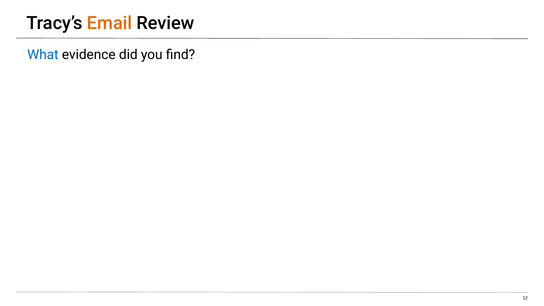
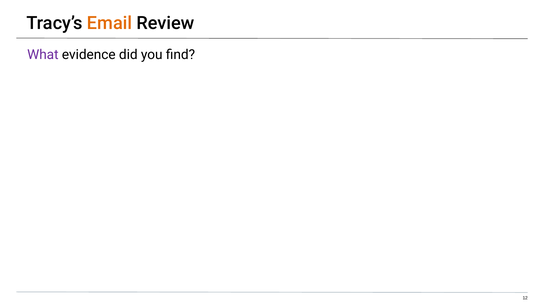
What colour: blue -> purple (43, 55)
